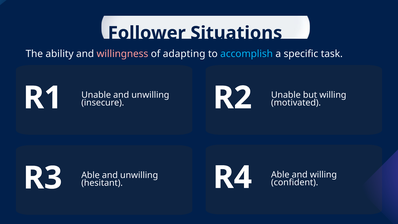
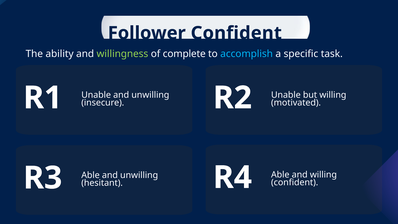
Follower Situations: Situations -> Confident (236, 33)
willingness colour: pink -> light green (122, 54)
adapting: adapting -> complete (184, 54)
